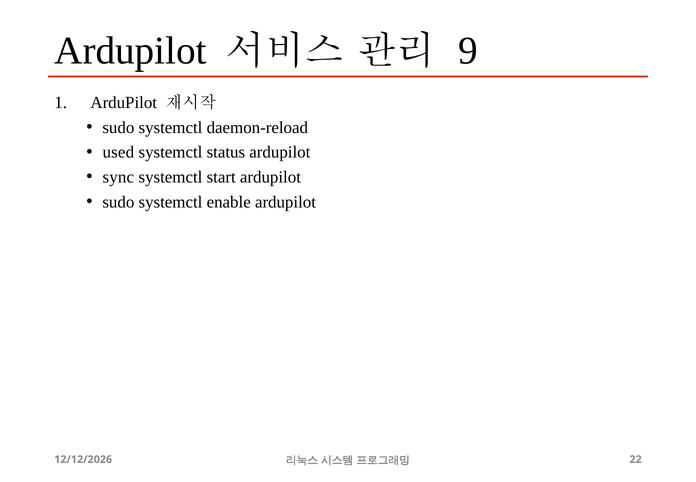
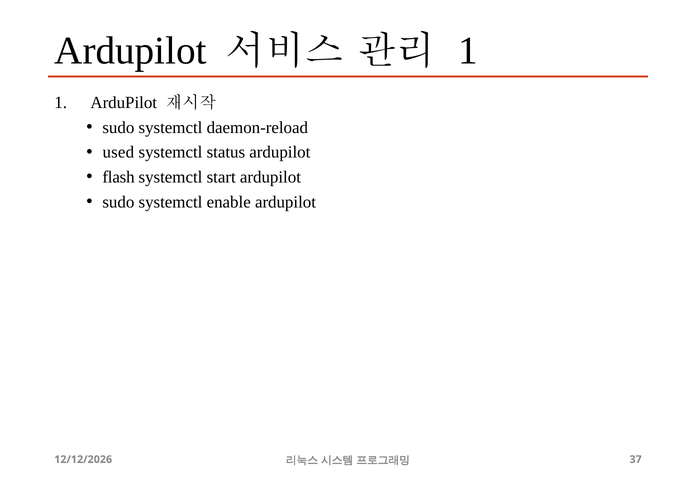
9: 9 -> 1 (468, 51)
sync: sync -> flash (119, 177)
22: 22 -> 37 (636, 459)
